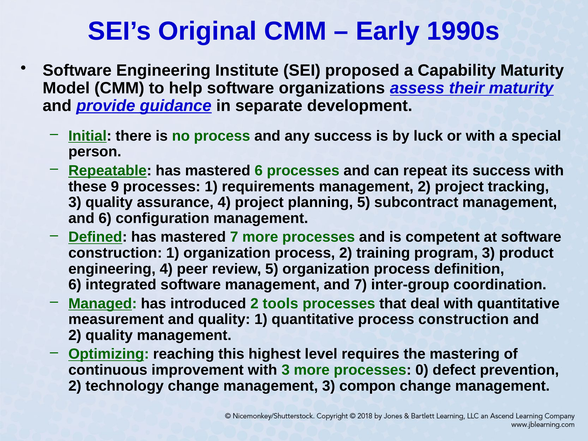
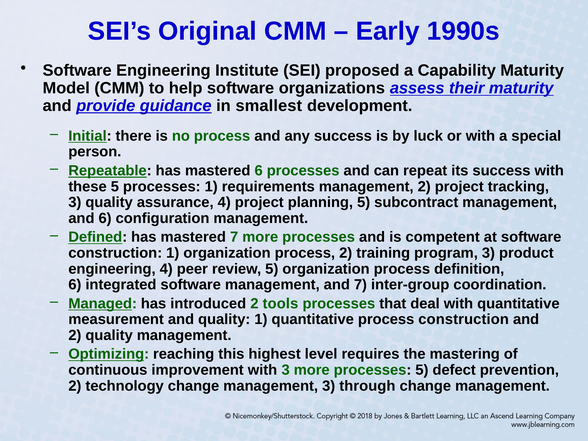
separate: separate -> smallest (269, 106)
these 9: 9 -> 5 (115, 187)
processes 0: 0 -> 5 (422, 370)
compon: compon -> through (367, 386)
